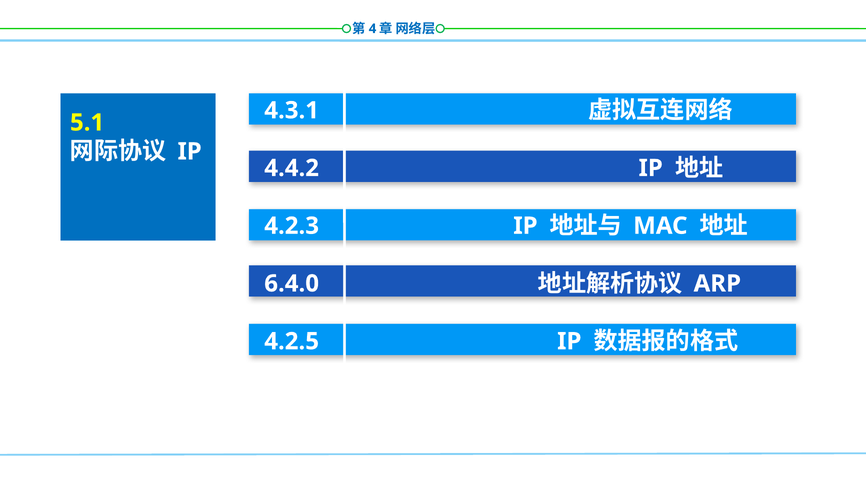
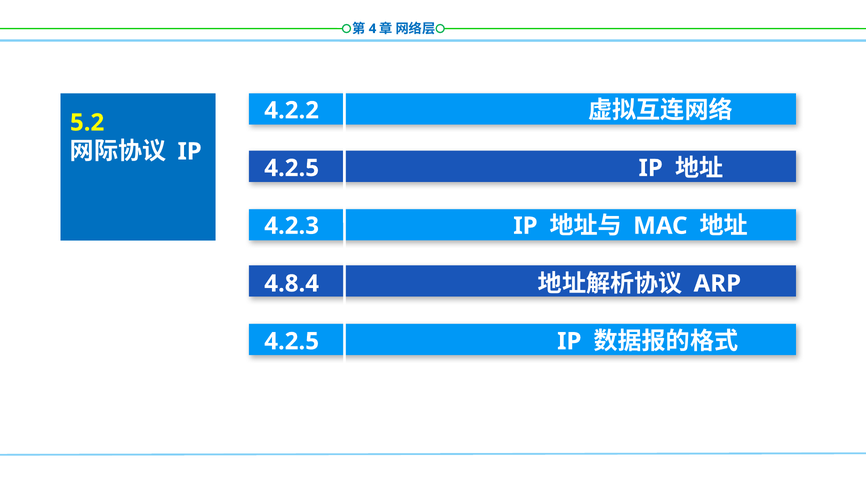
4.3.1: 4.3.1 -> 4.2.2 (292, 110)
5.1: 5.1 -> 5.2 (87, 123)
4.4.2: 4.4.2 -> 4.2.5 (292, 168)
6.4.0: 6.4.0 -> 4.8.4 (292, 284)
